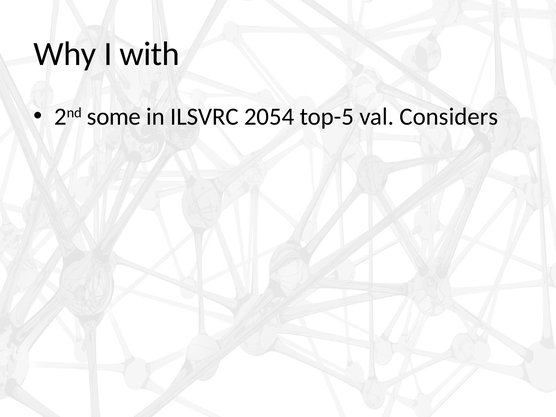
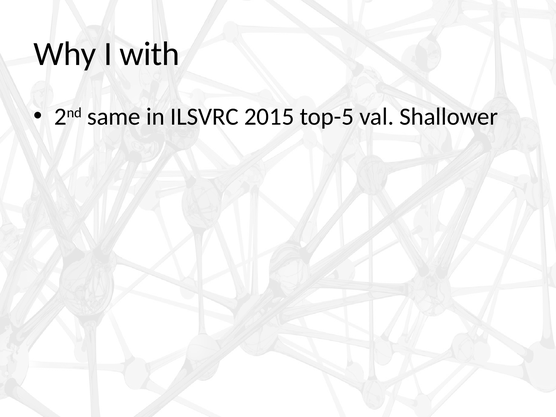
some: some -> same (114, 117)
2054: 2054 -> 2015 (269, 117)
Considers: Considers -> Shallower (449, 117)
